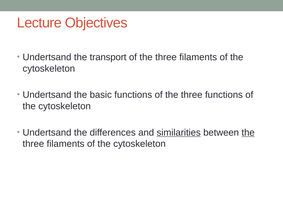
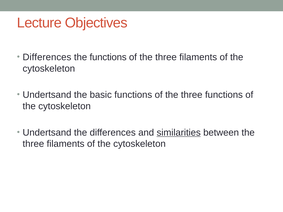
Undertsand: Undertsand -> Differences (47, 57)
the transport: transport -> functions (108, 57)
the underline: present -> none (248, 133)
